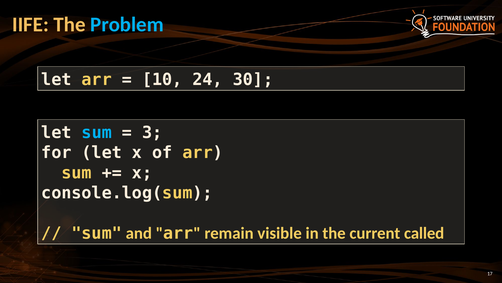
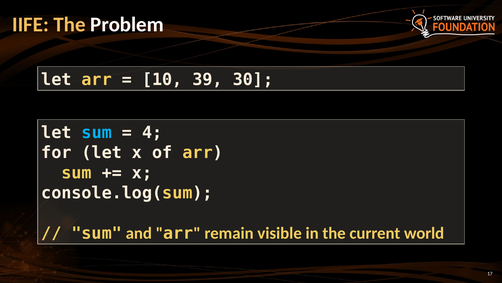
Problem colour: light blue -> white (127, 24)
24: 24 -> 39 (208, 79)
3: 3 -> 4 (152, 132)
called: called -> world (424, 233)
